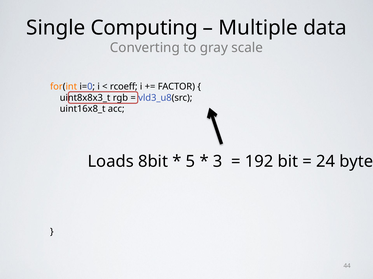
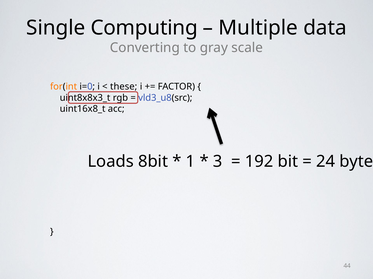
rcoeff: rcoeff -> these (124, 87)
5: 5 -> 1 (190, 162)
